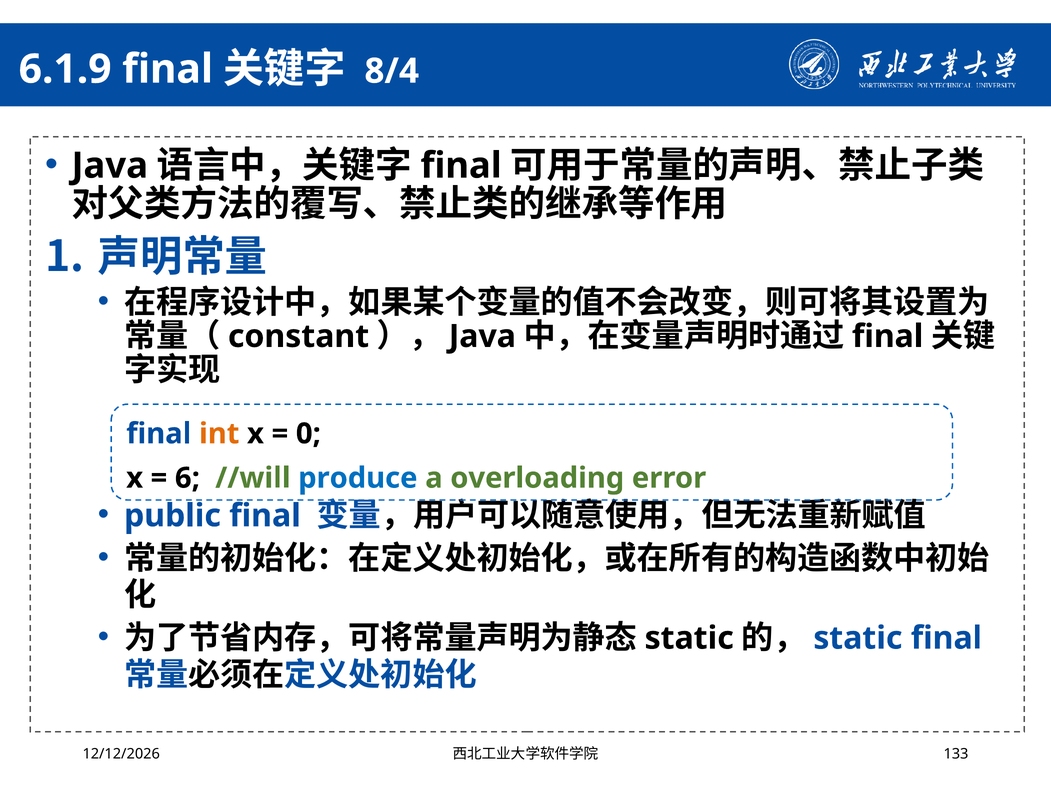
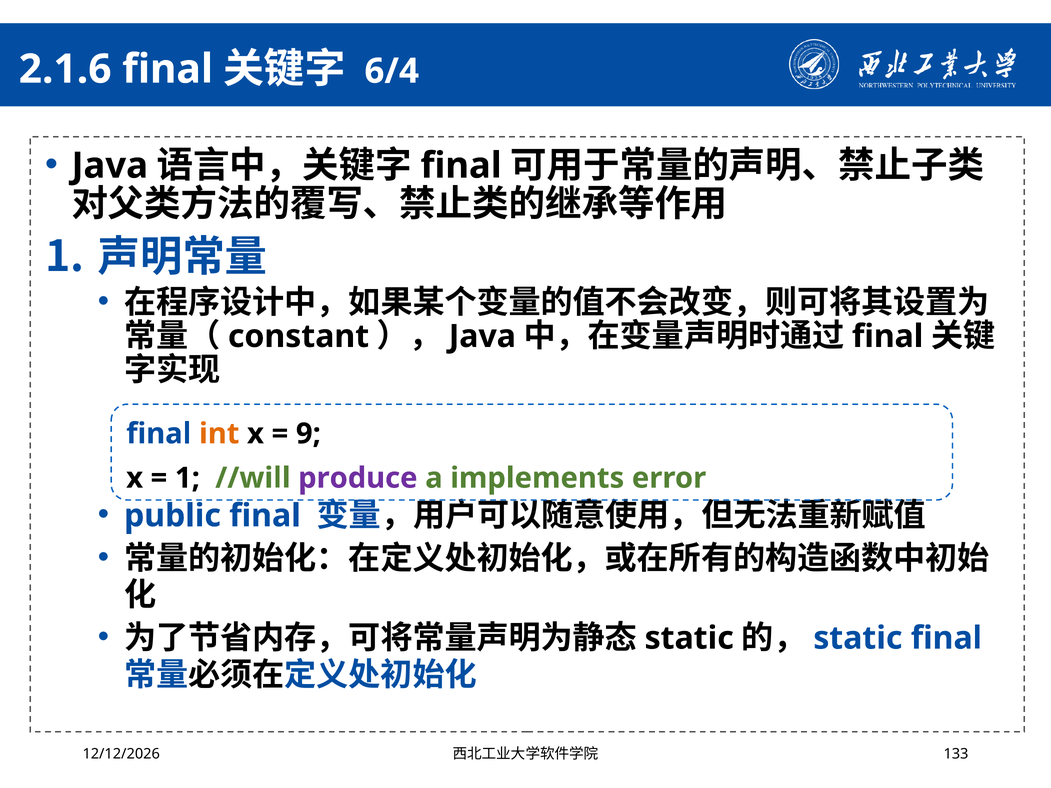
6.1.9: 6.1.9 -> 2.1.6 (65, 69)
8/4: 8/4 -> 6/4 (392, 71)
0: 0 -> 9 (308, 434)
6: 6 -> 1 (187, 478)
produce colour: blue -> purple (358, 478)
overloading: overloading -> implements (537, 478)
